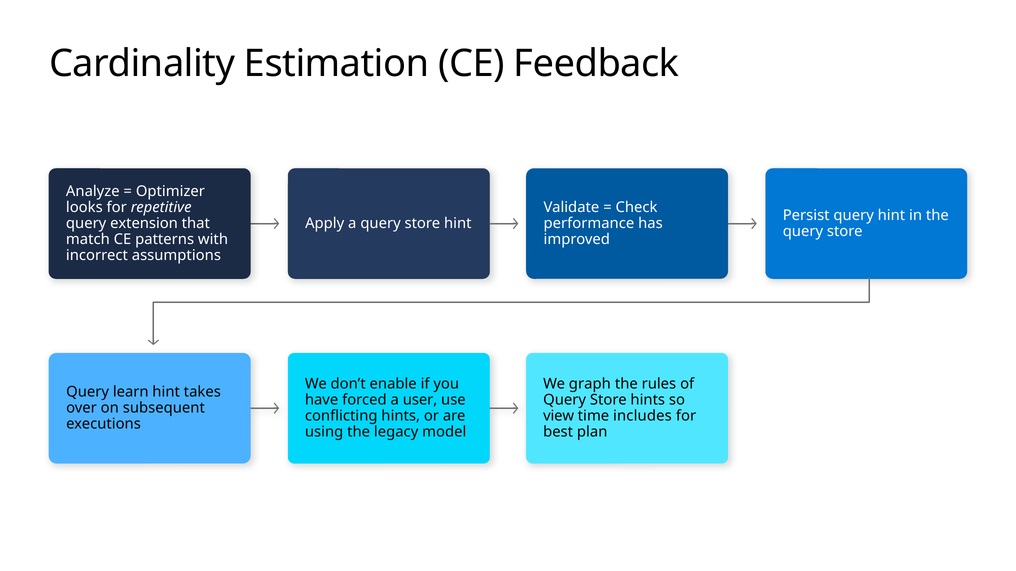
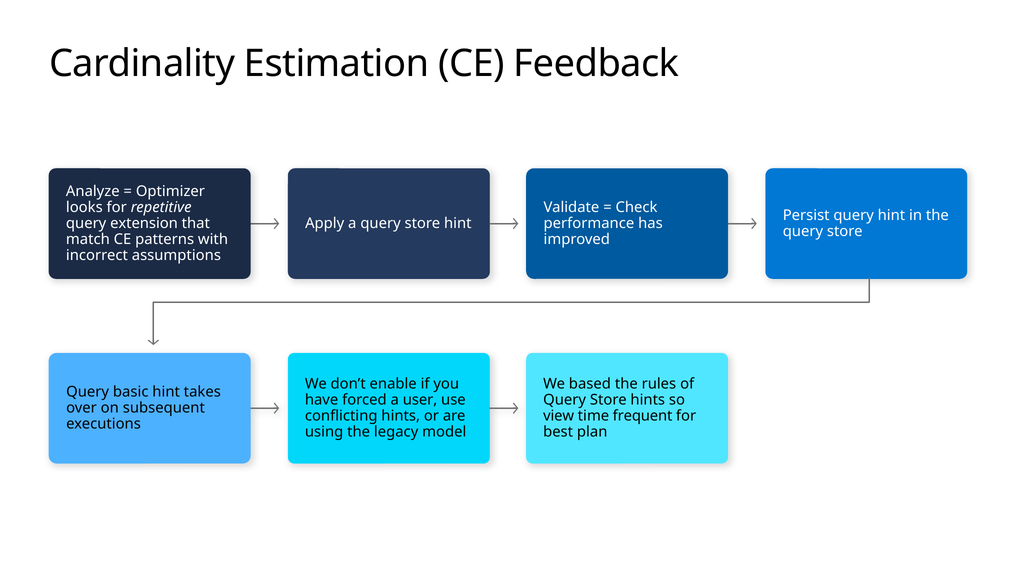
graph: graph -> based (590, 384)
learn: learn -> basic (131, 392)
includes: includes -> frequent (643, 416)
